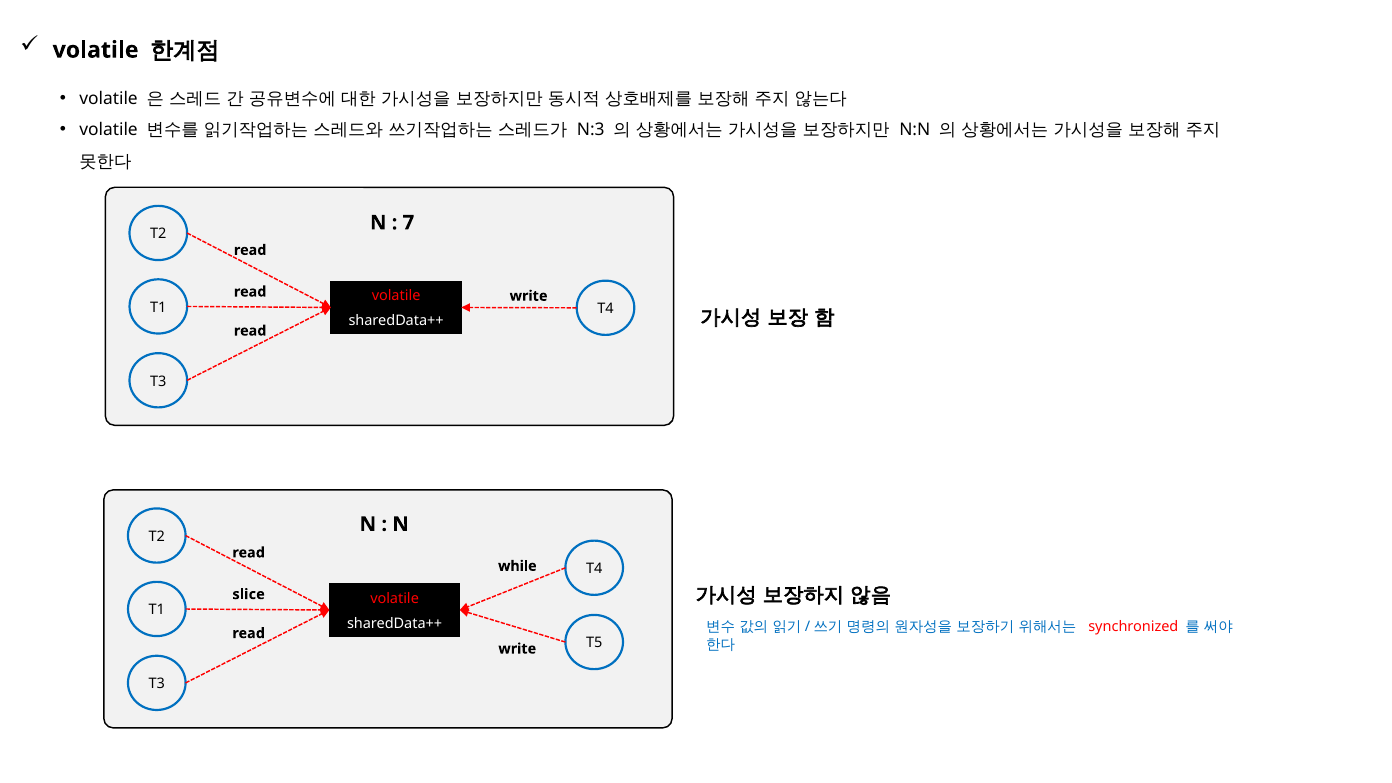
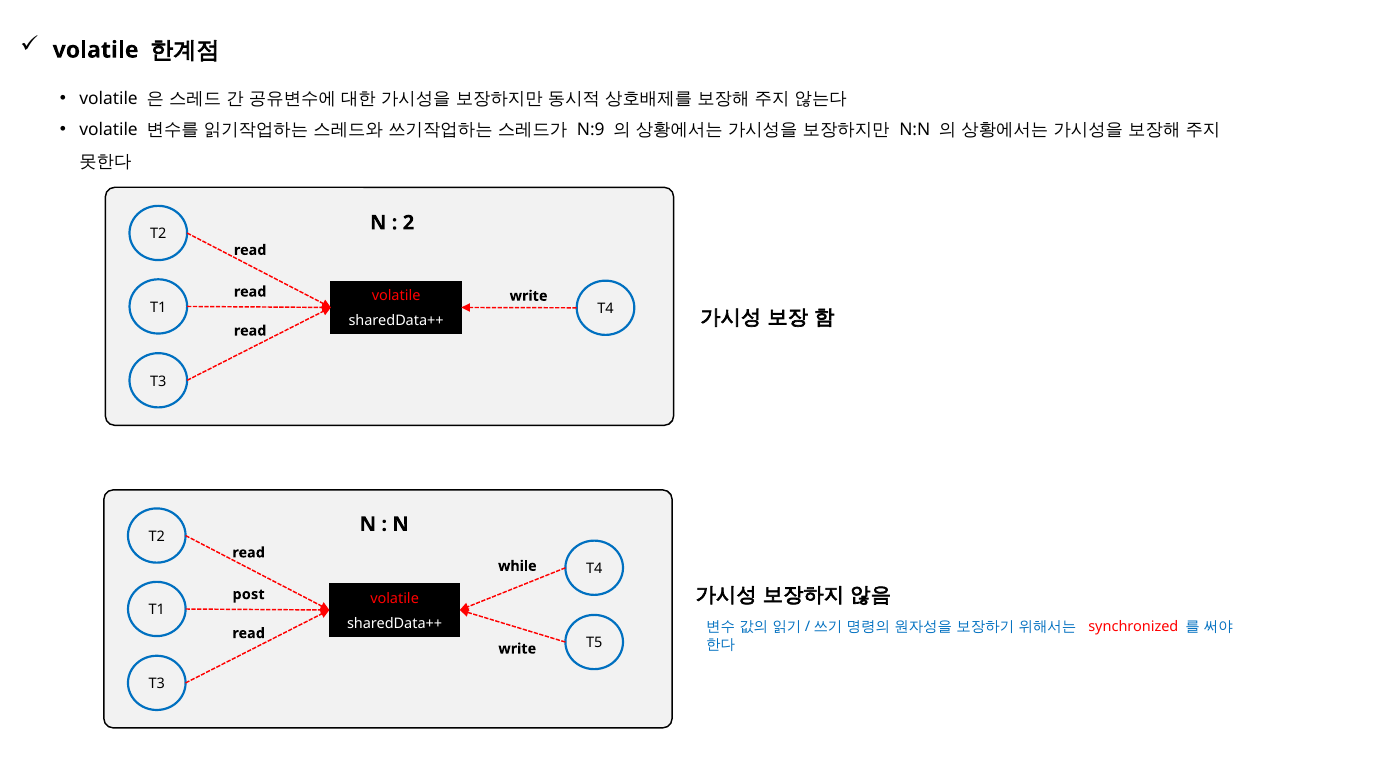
N:3: N:3 -> N:9 (591, 130)
7: 7 -> 2 (408, 223)
slice: slice -> post (249, 594)
